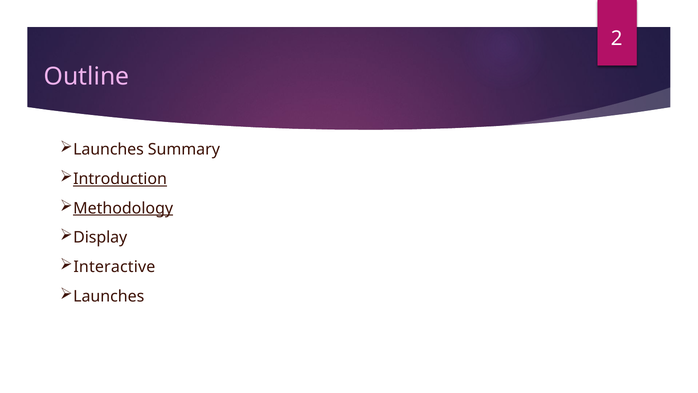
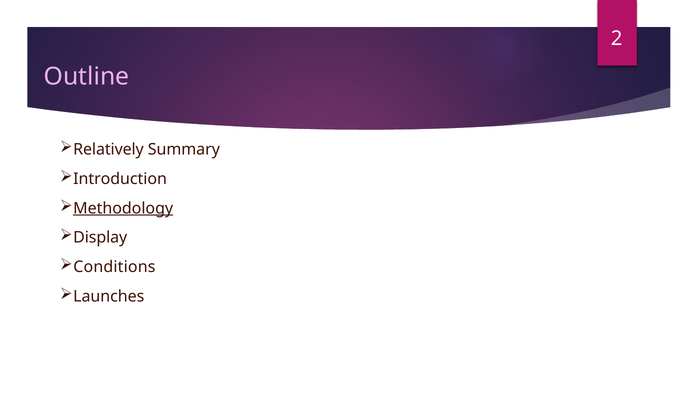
Launches: Launches -> Relatively (108, 149)
Introduction underline: present -> none (120, 179)
Interactive: Interactive -> Conditions (114, 267)
